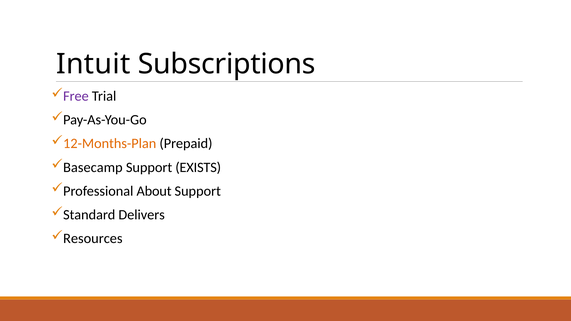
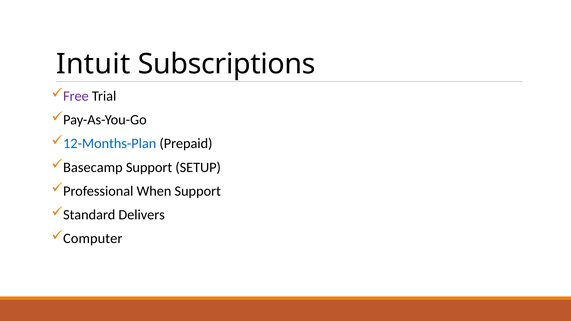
12-Months-Plan colour: orange -> blue (110, 144)
EXISTS: EXISTS -> SETUP (198, 167)
About: About -> When (154, 191)
Resources: Resources -> Computer (93, 239)
